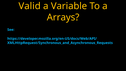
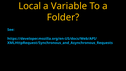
Valid: Valid -> Local (30, 6)
Arrays: Arrays -> Folder (63, 17)
